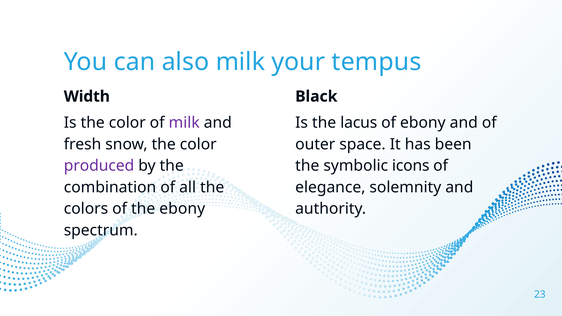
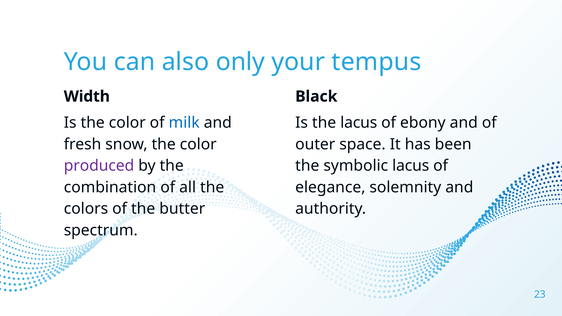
also milk: milk -> only (240, 62)
milk colour: purple -> blue (184, 123)
symbolic icons: icons -> lacus (411, 166)
the ebony: ebony -> butter (182, 209)
